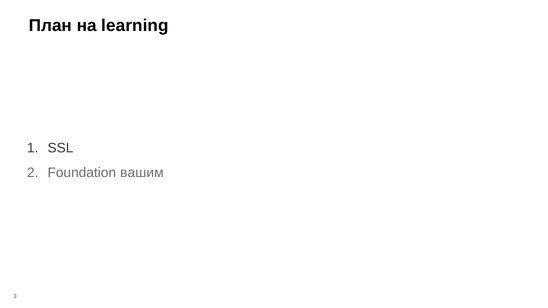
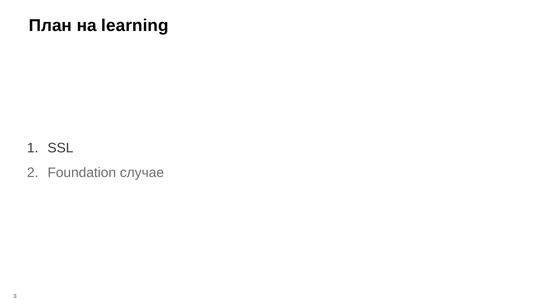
вашим: вашим -> случае (142, 173)
